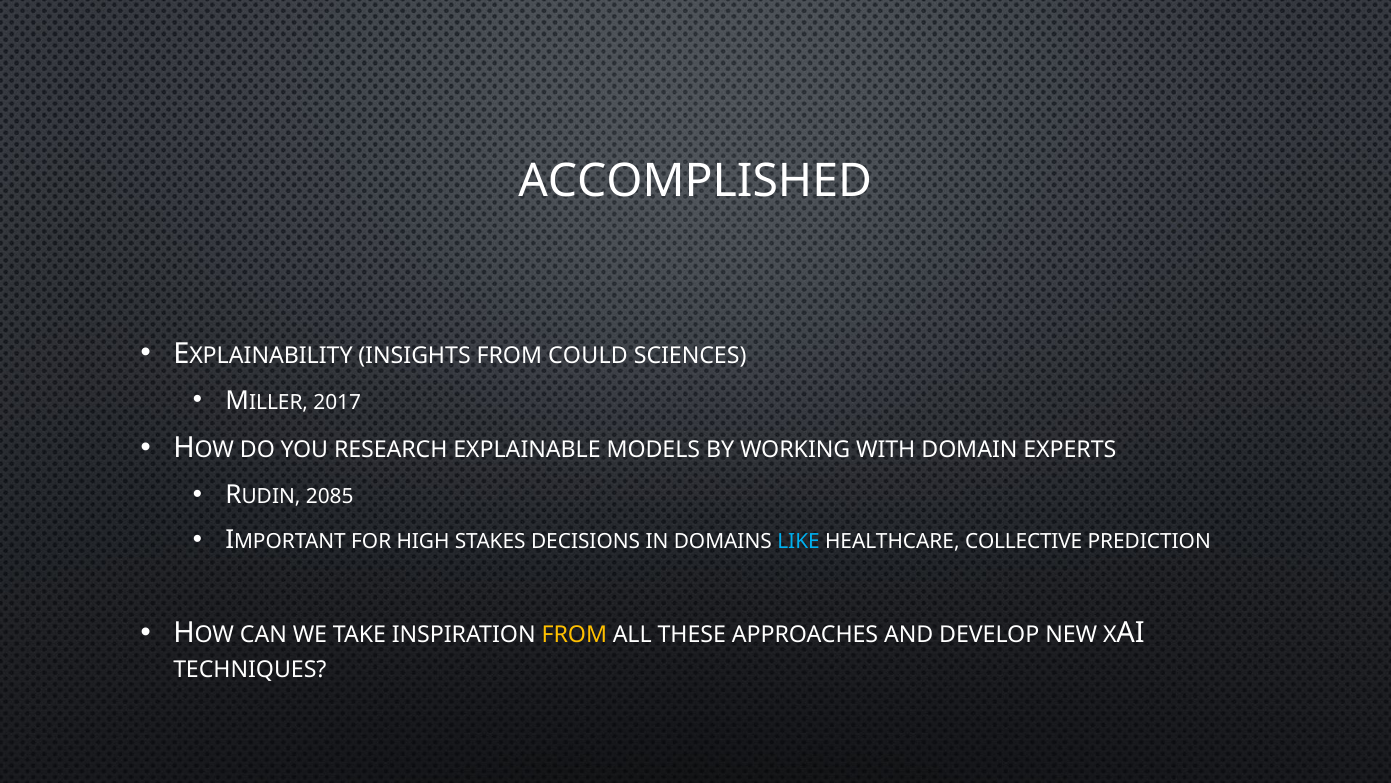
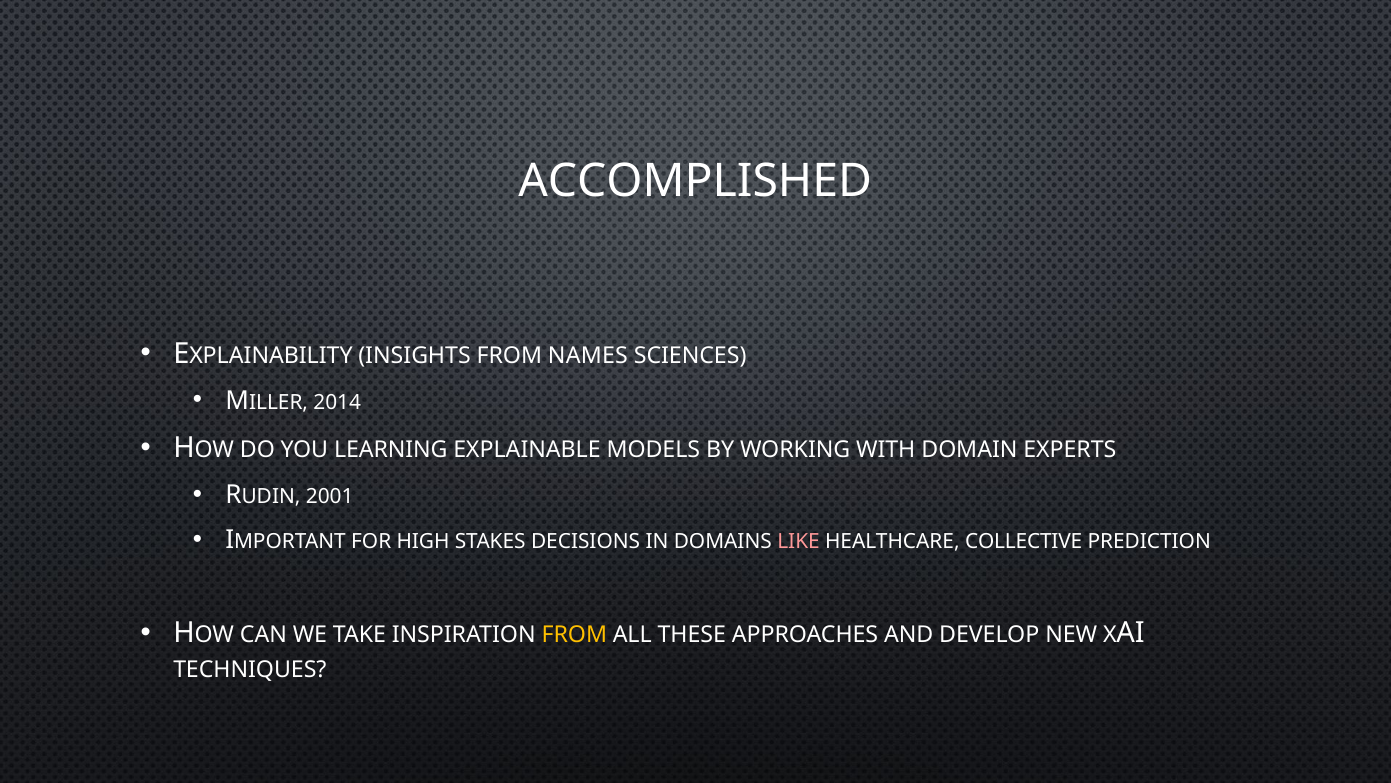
COULD: COULD -> NAMES (588, 355)
2017: 2017 -> 2014 (337, 402)
RESEARCH: RESEARCH -> LEARNING (391, 450)
2085: 2085 -> 2001 (330, 496)
LIKE colour: light blue -> pink (799, 542)
